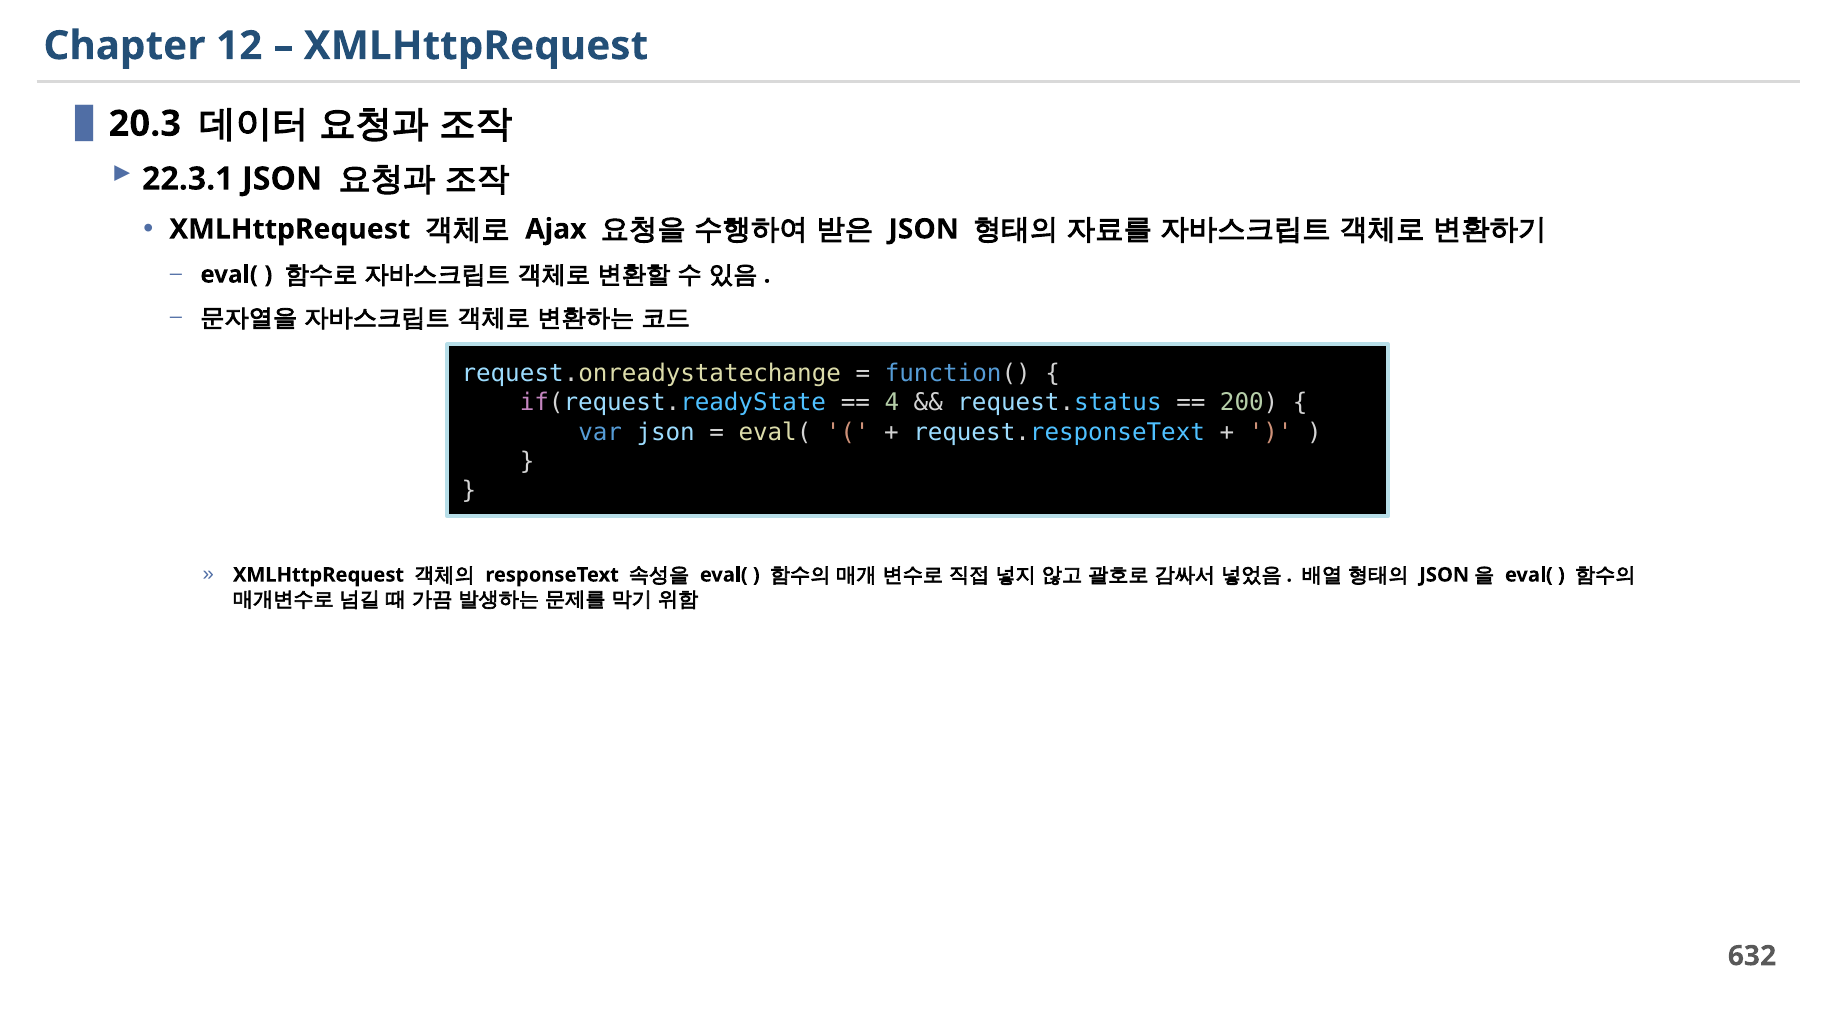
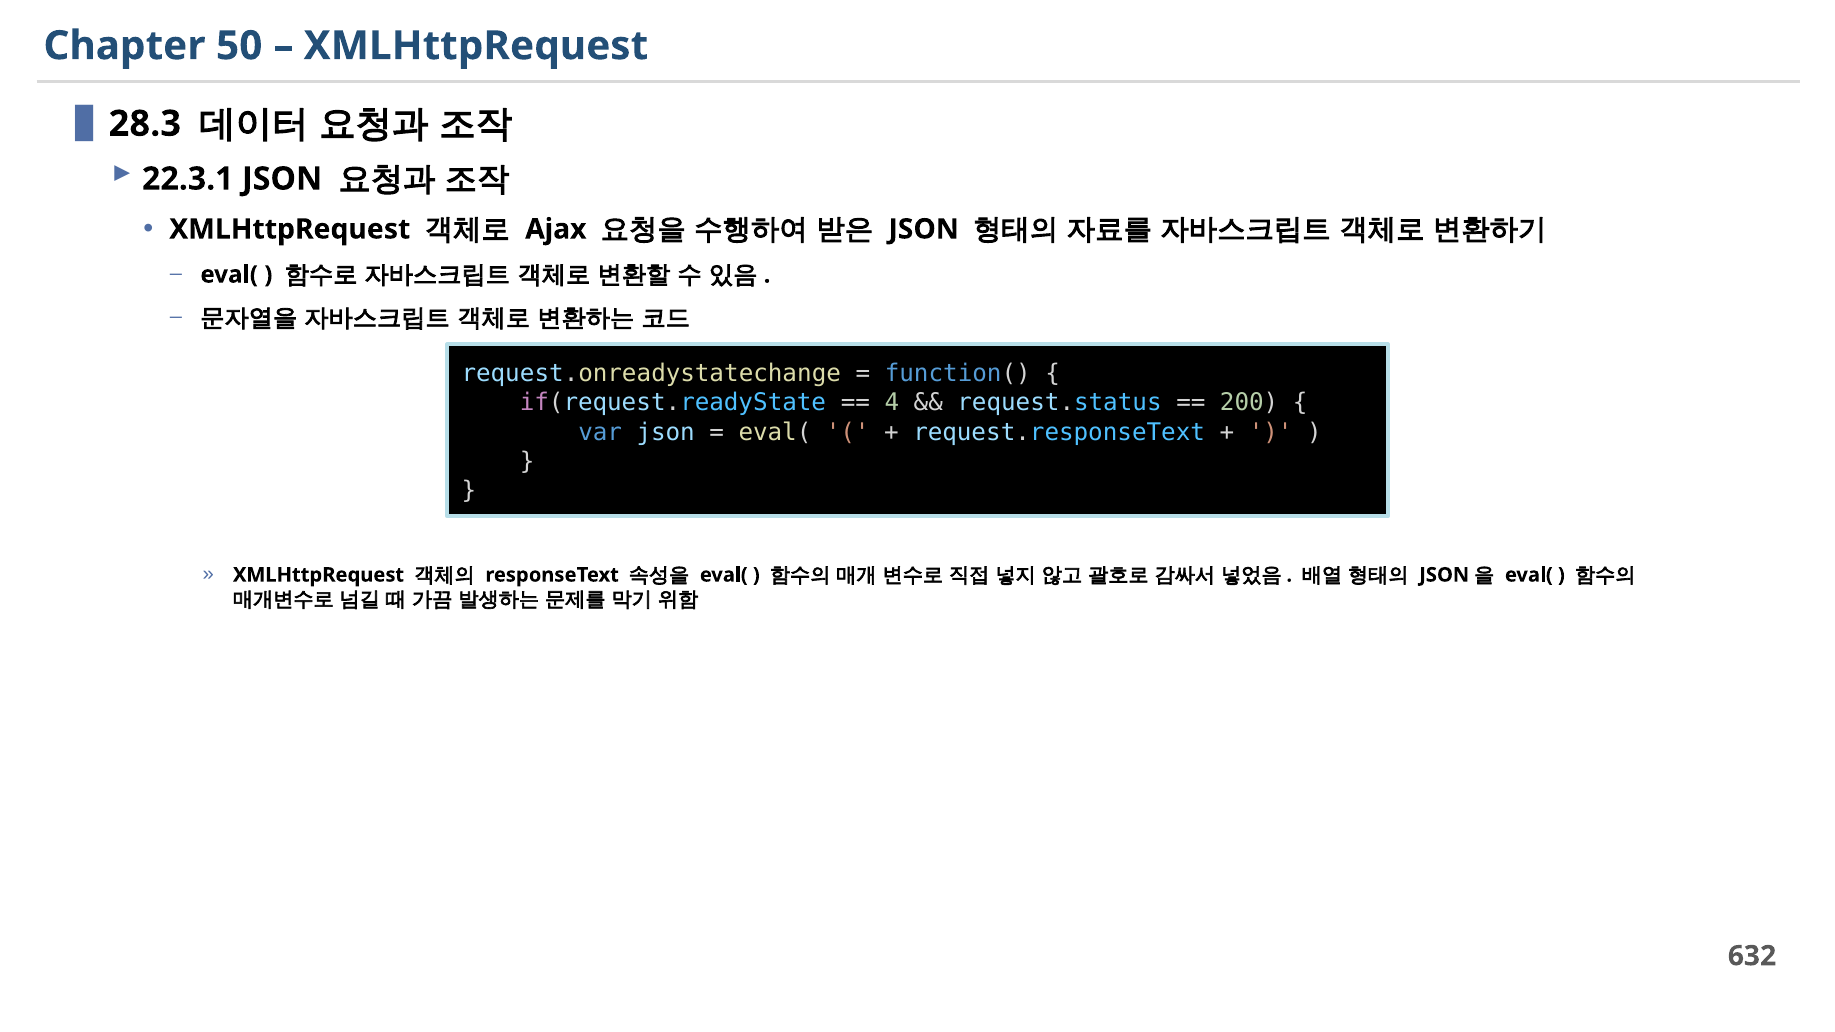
12: 12 -> 50 (239, 46)
20.3: 20.3 -> 28.3 (145, 124)
